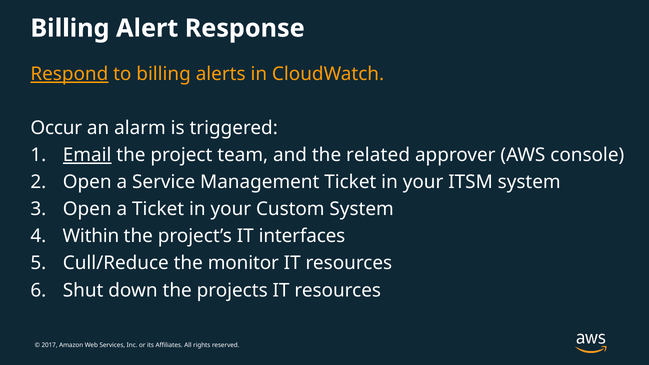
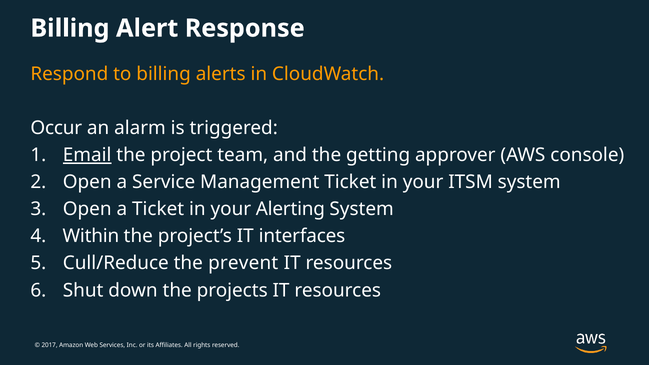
Respond underline: present -> none (69, 74)
related: related -> getting (378, 155)
Custom: Custom -> Alerting (290, 209)
monitor: monitor -> prevent (243, 263)
